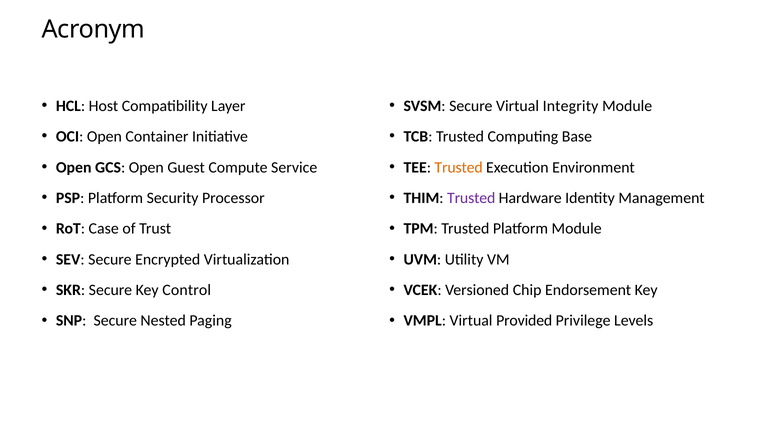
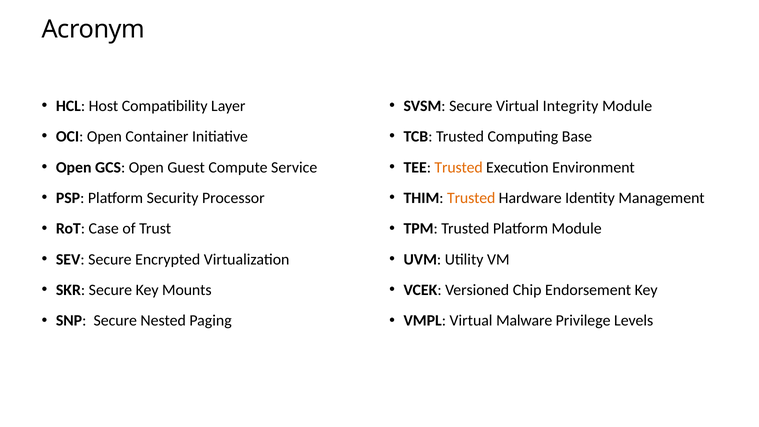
Trusted colour: purple -> orange (471, 198)
Control: Control -> Mounts (187, 290)
Provided: Provided -> Malware (524, 321)
